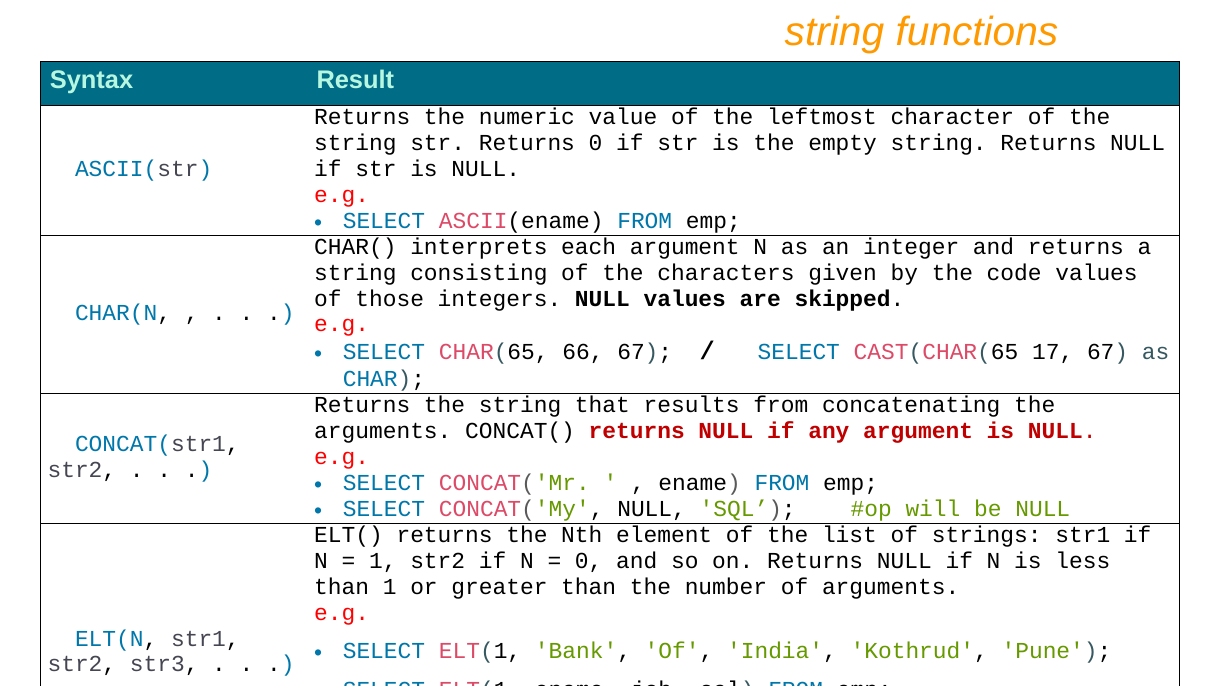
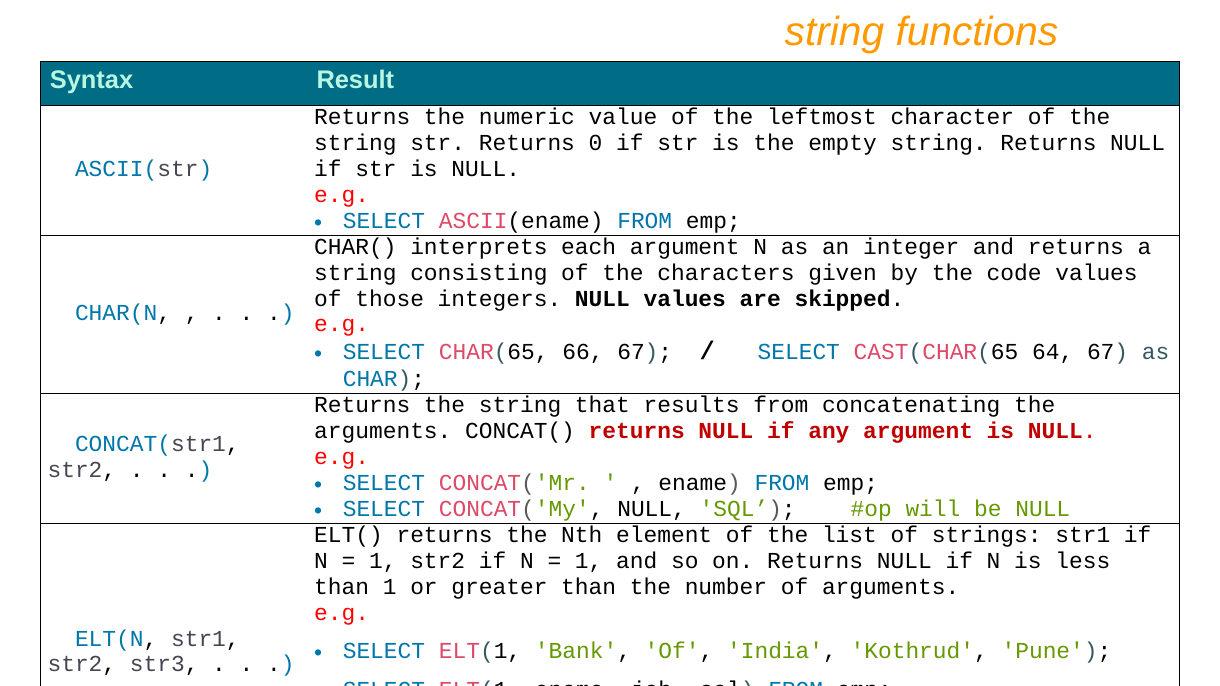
17: 17 -> 64 (1053, 353)
0: 0 -> 1 (589, 561)
